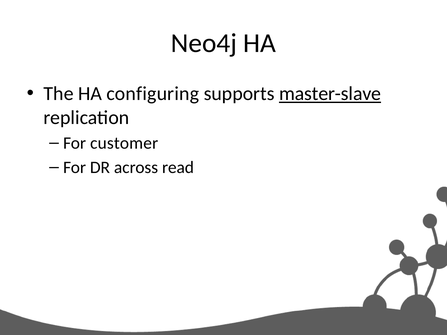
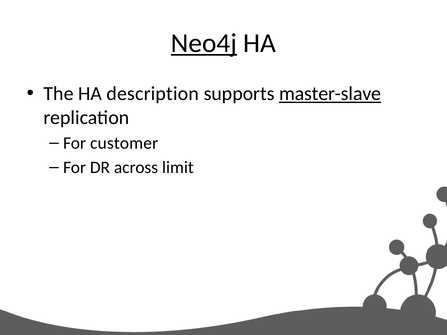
Neo4j underline: none -> present (204, 43)
configuring: configuring -> description (153, 94)
read: read -> limit (178, 168)
